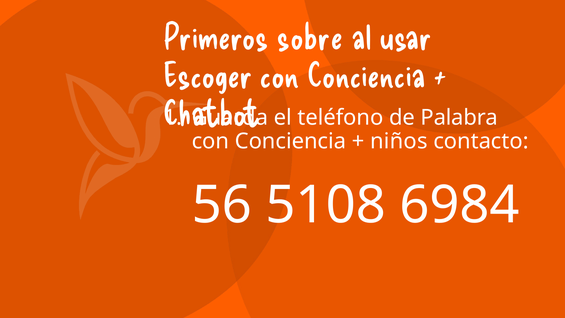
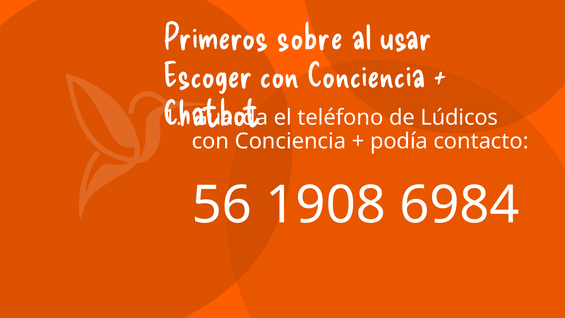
Palabra: Palabra -> Lúdicos (459, 117)
niños: niños -> podía (399, 141)
5108: 5108 -> 1908 (326, 205)
